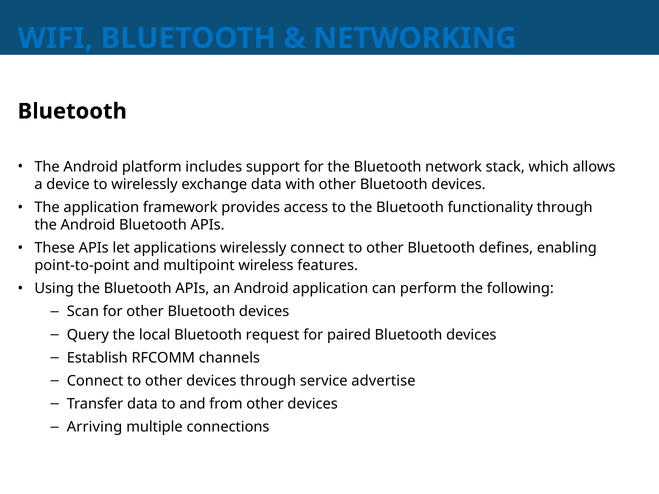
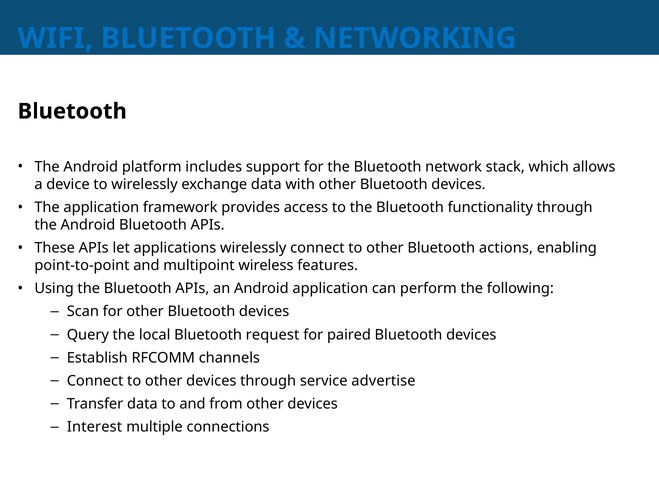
defines: defines -> actions (506, 248)
Arriving: Arriving -> Interest (95, 427)
